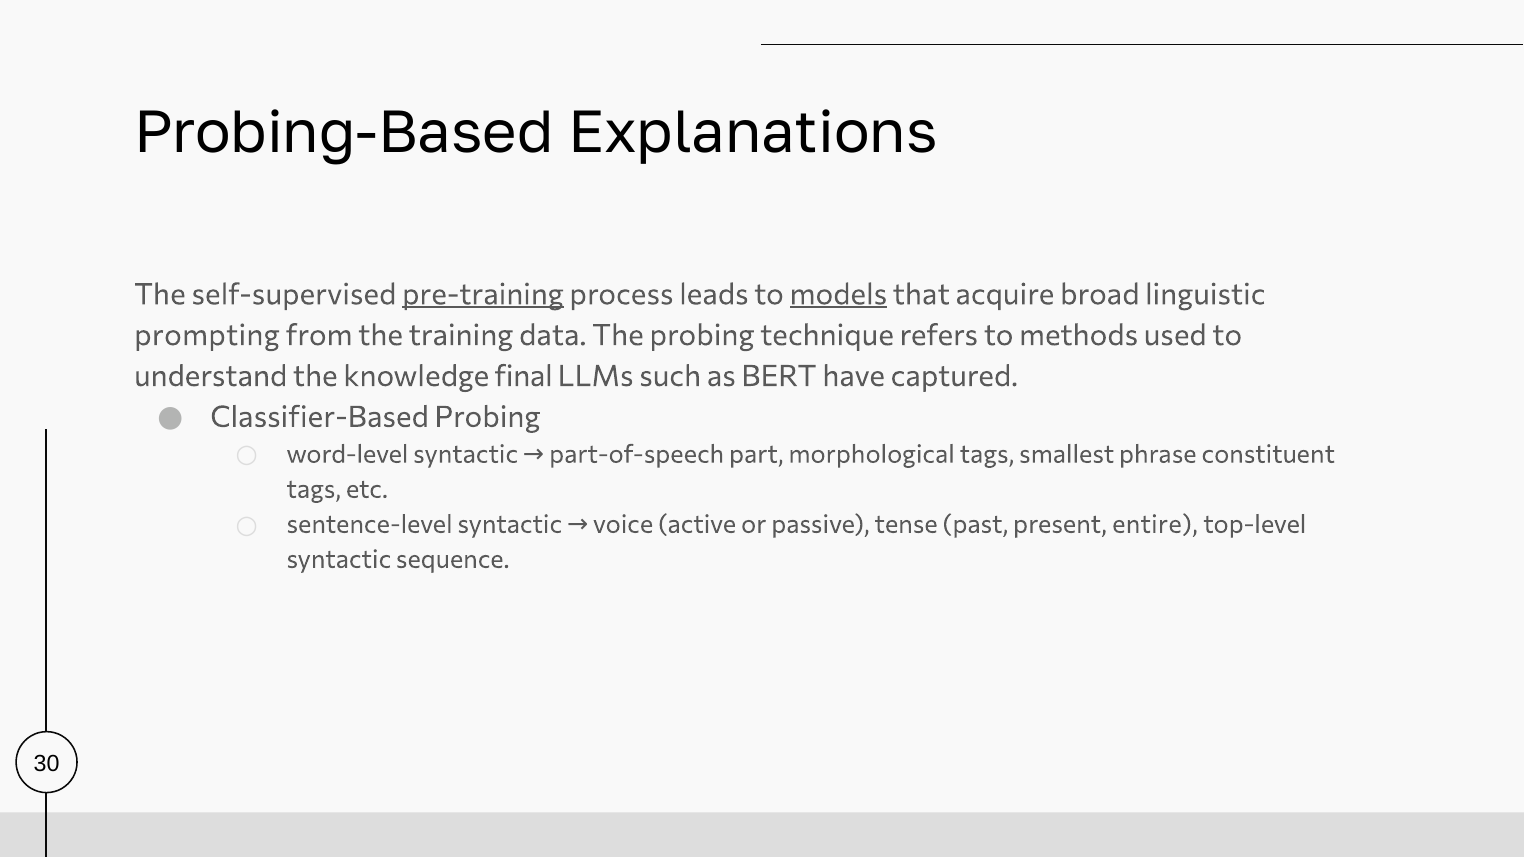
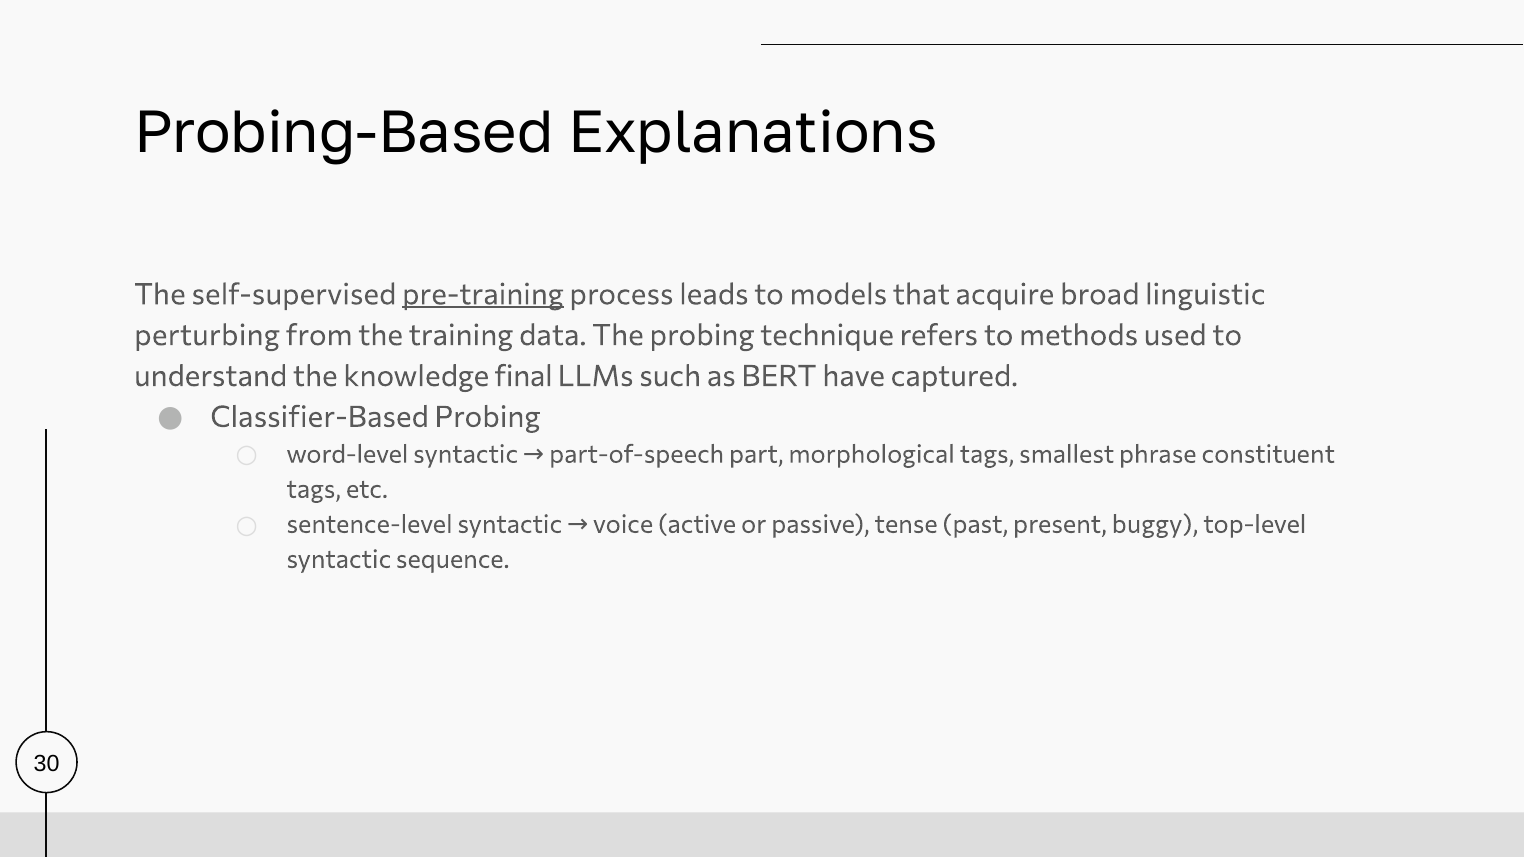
models underline: present -> none (838, 295)
prompting: prompting -> perturbing (207, 336)
entire: entire -> buggy (1155, 525)
